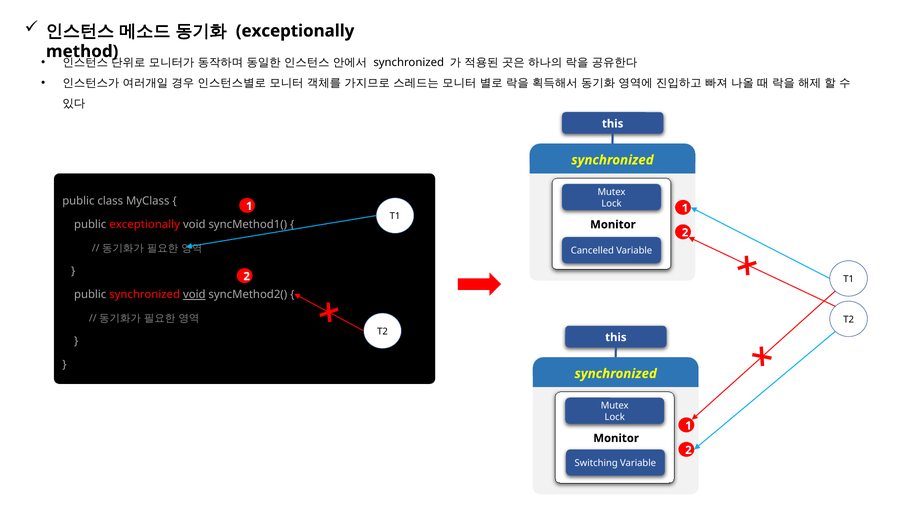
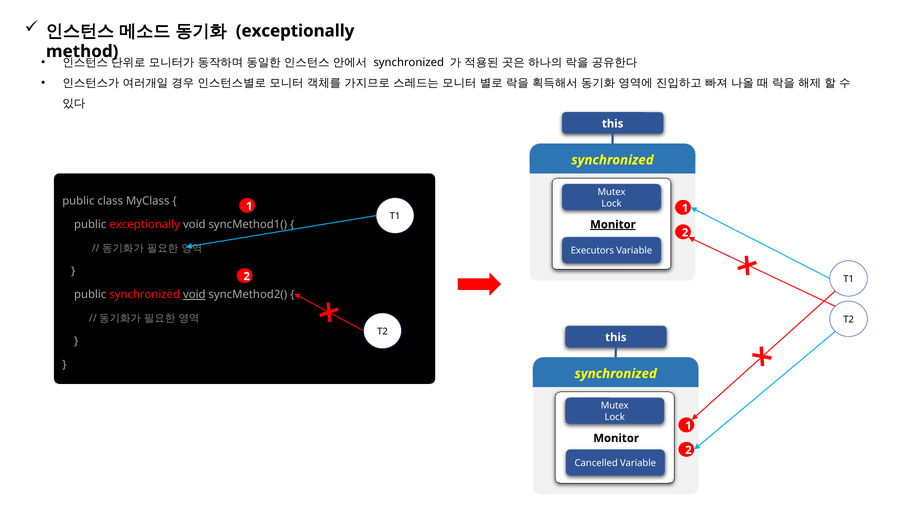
Monitor underline: none -> present (613, 225)
Cancelled: Cancelled -> Executors (592, 251)
Switching: Switching -> Cancelled (596, 463)
